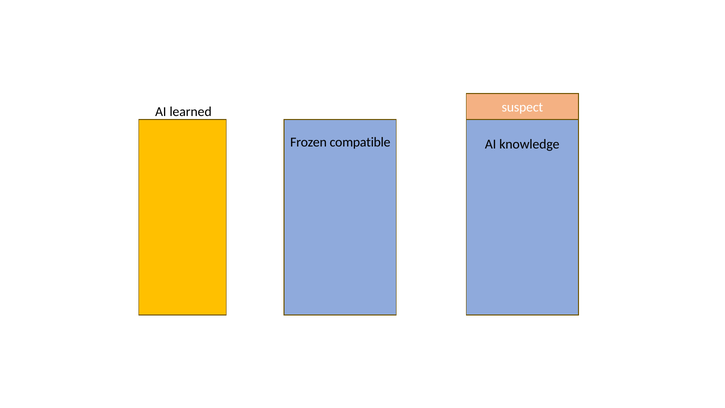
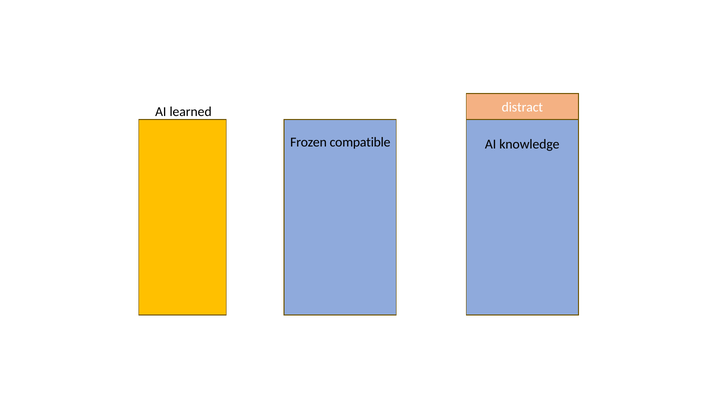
suspect: suspect -> distract (522, 107)
